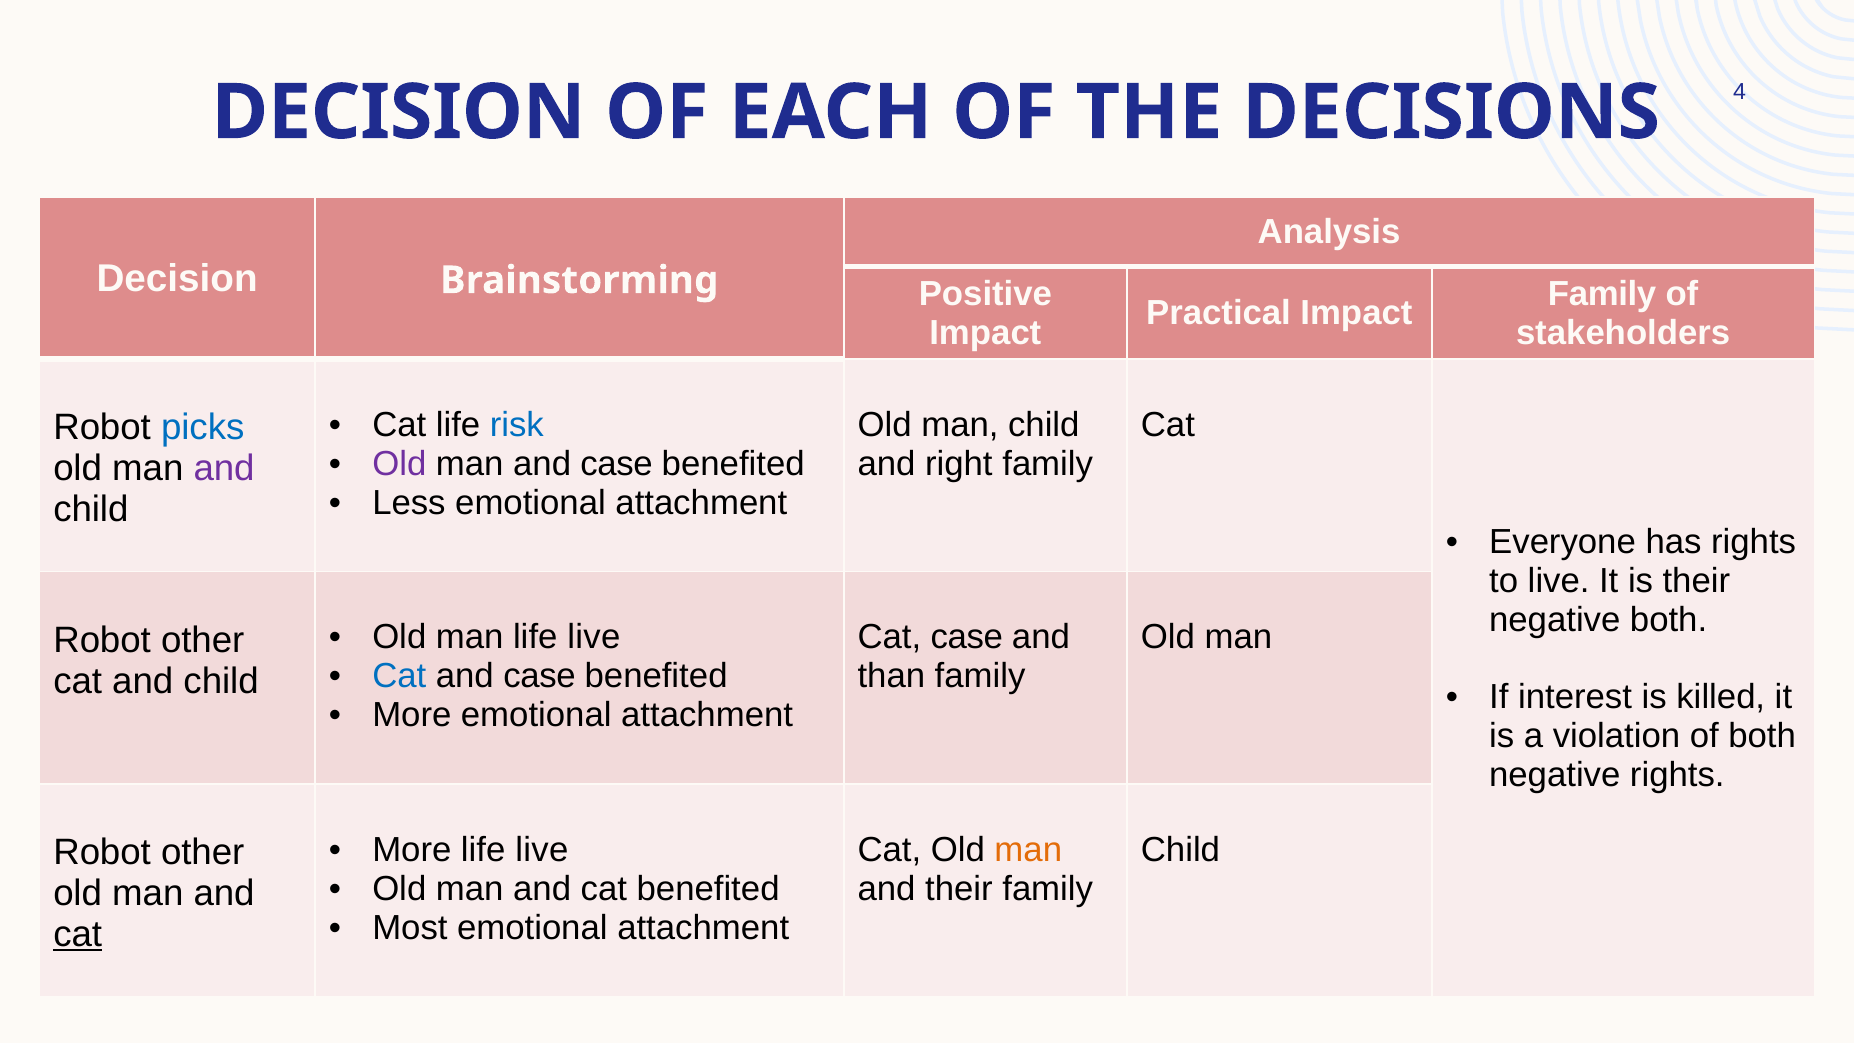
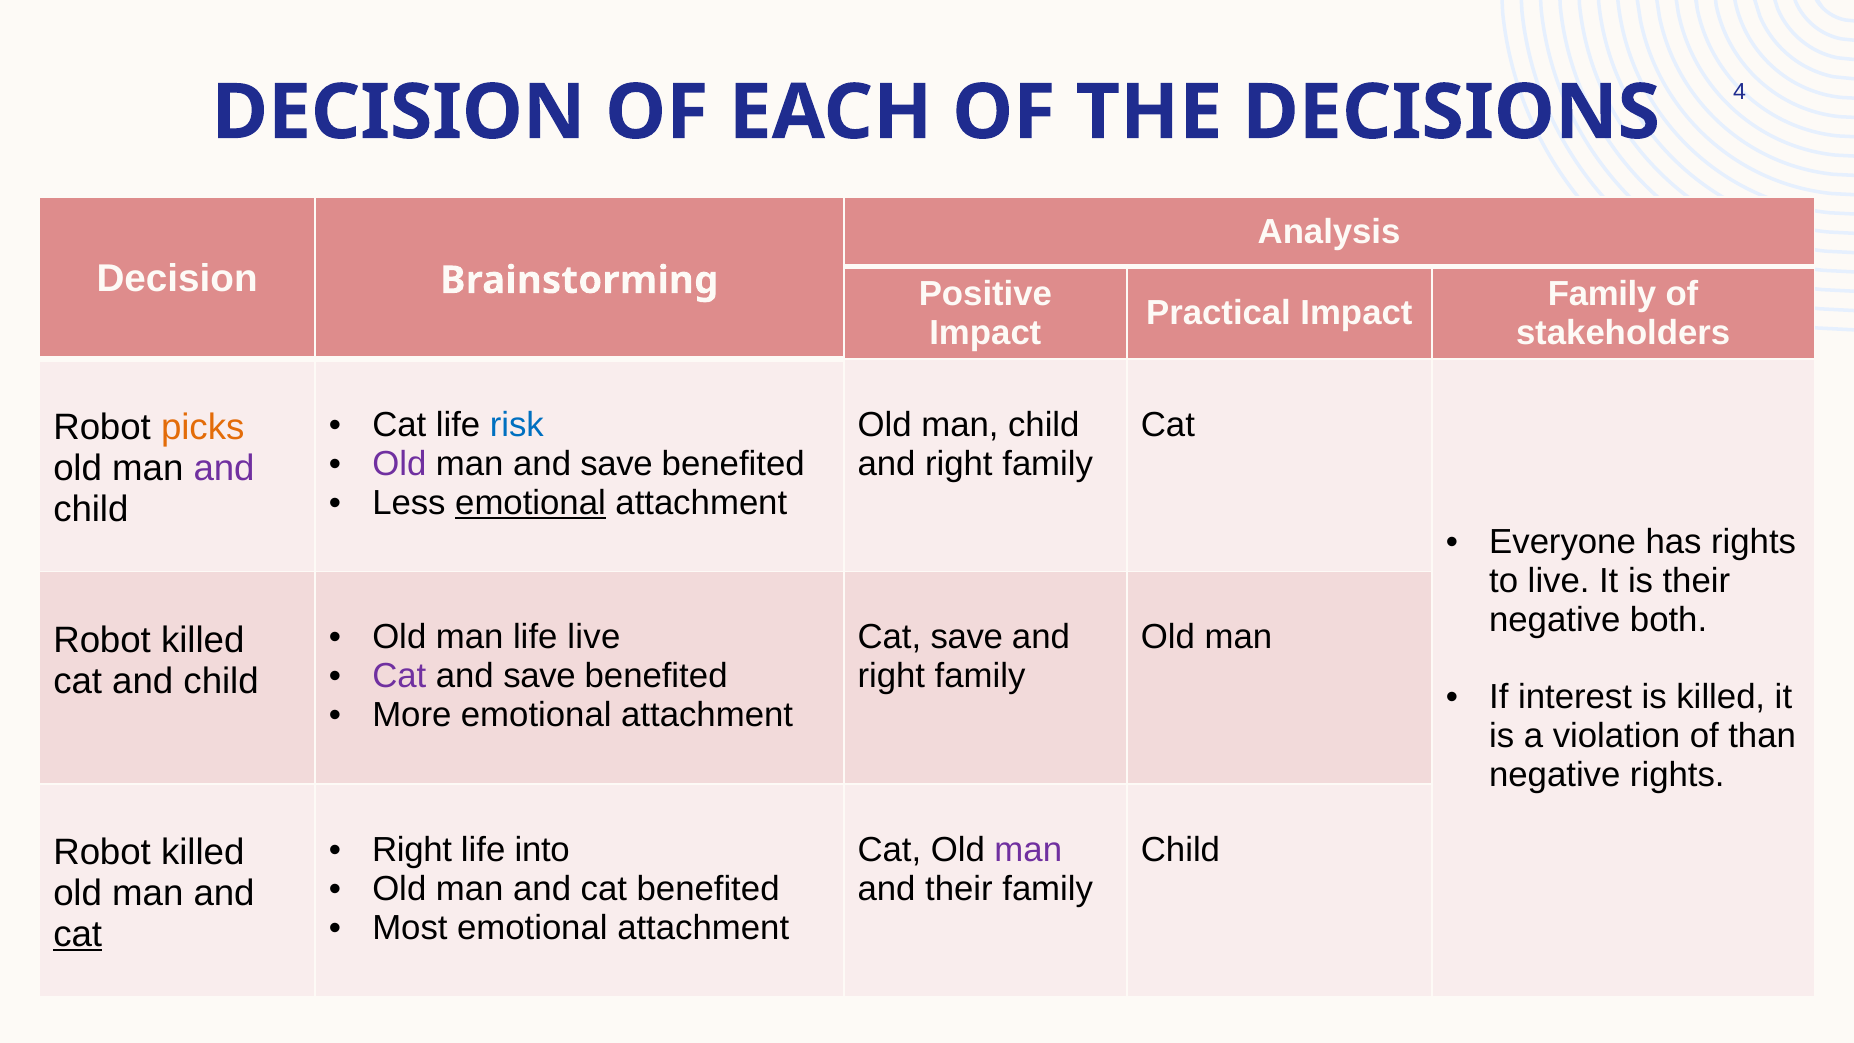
picks colour: blue -> orange (203, 428)
man and case: case -> save (617, 464)
emotional underline: none -> present (531, 503)
Cat case: case -> save (967, 637)
other: other -> killed (203, 640)
Cat colour: blue -> purple (399, 676)
case: case -> save (539, 676)
than: than -> right (891, 676)
of both: both -> than (1762, 736)
More: More -> Right (412, 850)
live: live -> into (542, 850)
man colour: orange -> purple (1028, 850)
other: other -> killed (203, 853)
